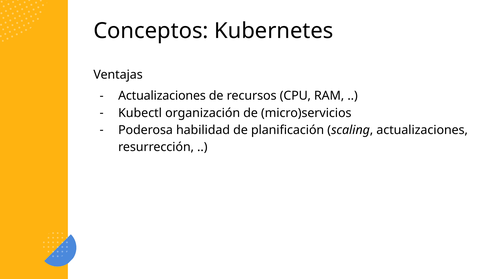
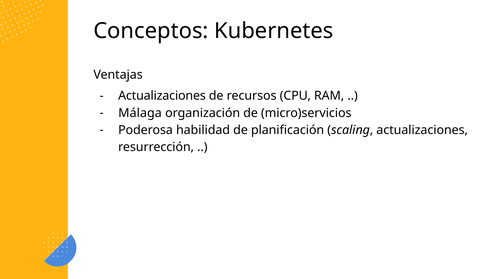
Kubectl: Kubectl -> Málaga (140, 113)
